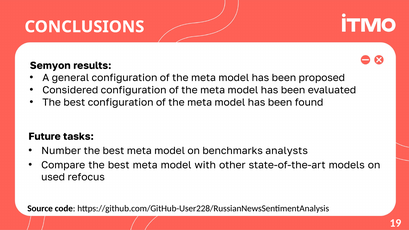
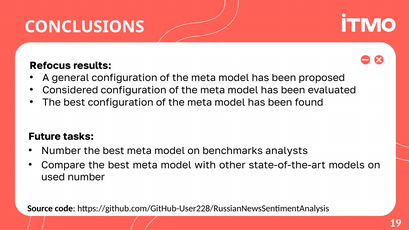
Semyon: Semyon -> Refocus (50, 66)
used refocus: refocus -> number (86, 177)
